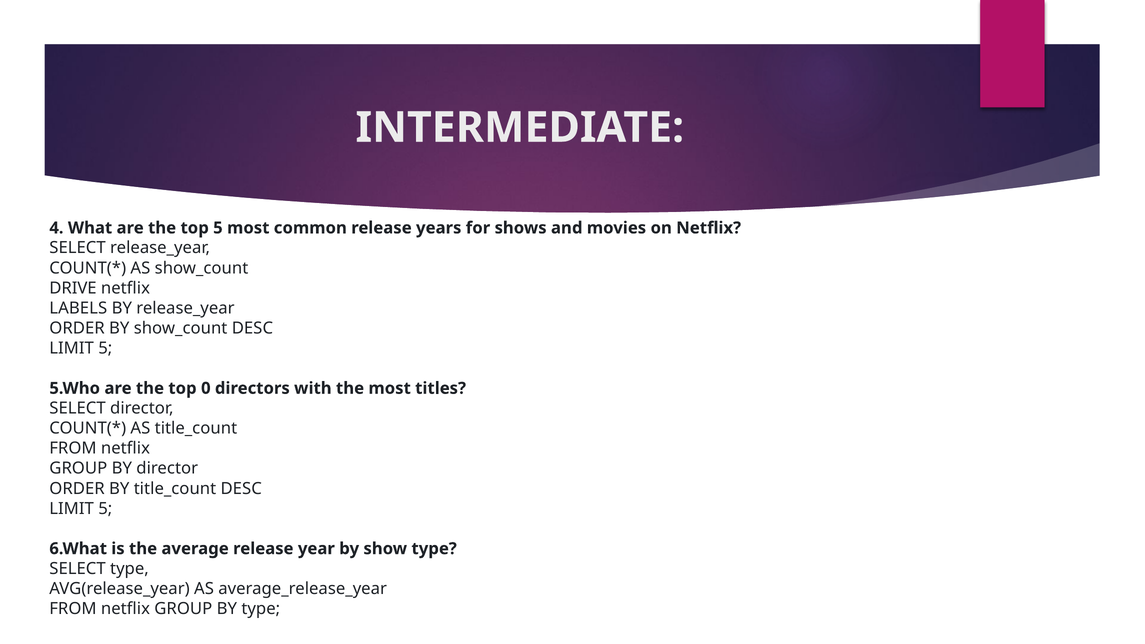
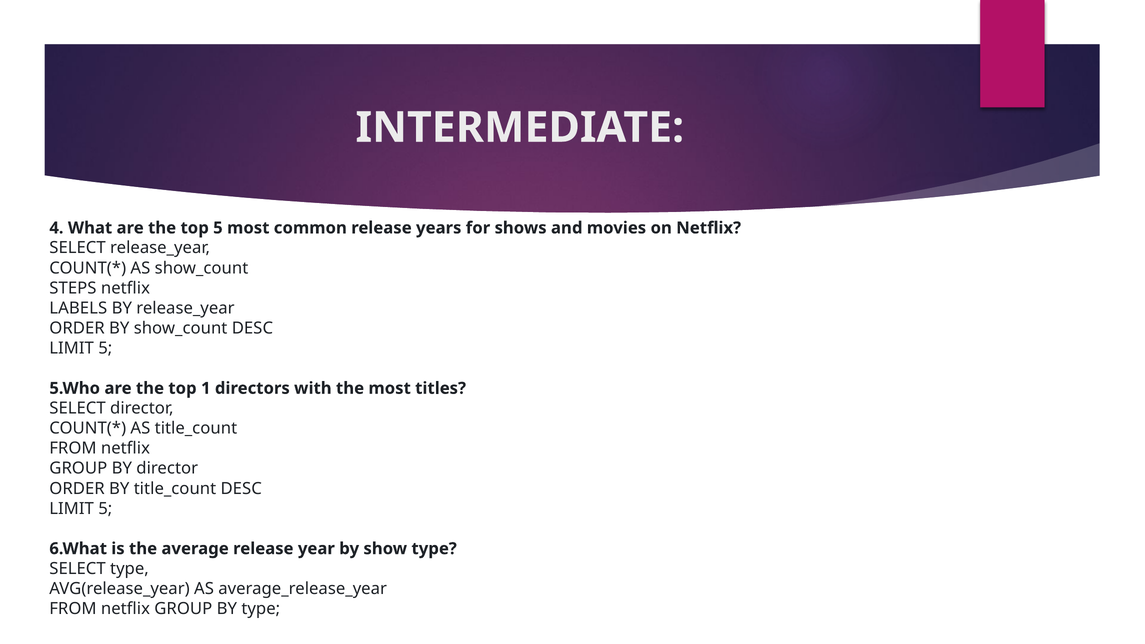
DRIVE: DRIVE -> STEPS (73, 288)
0: 0 -> 1 (206, 388)
